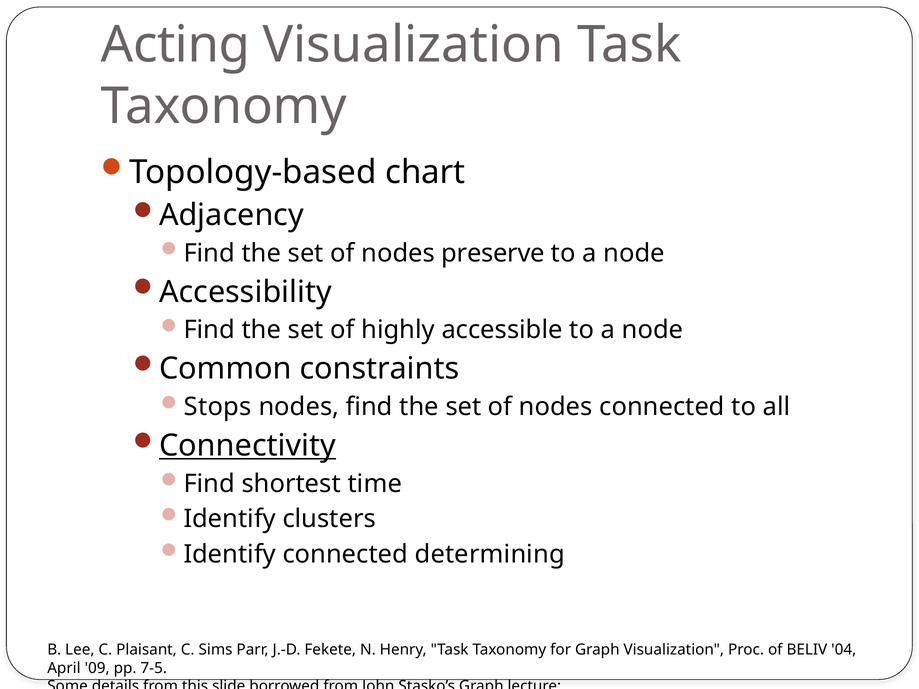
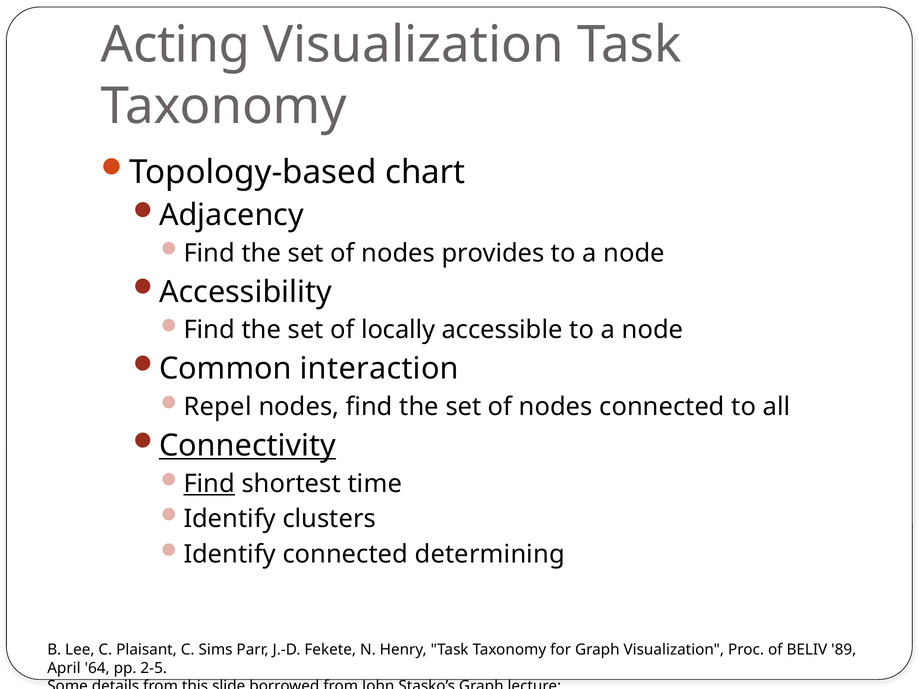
preserve: preserve -> provides (493, 253)
highly: highly -> locally (398, 330)
constraints: constraints -> interaction (379, 369)
Stops: Stops -> Repel (218, 407)
Find underline: none -> present (209, 484)
04: 04 -> 89 (844, 650)
09: 09 -> 64 (97, 668)
7-5: 7-5 -> 2-5 (154, 668)
